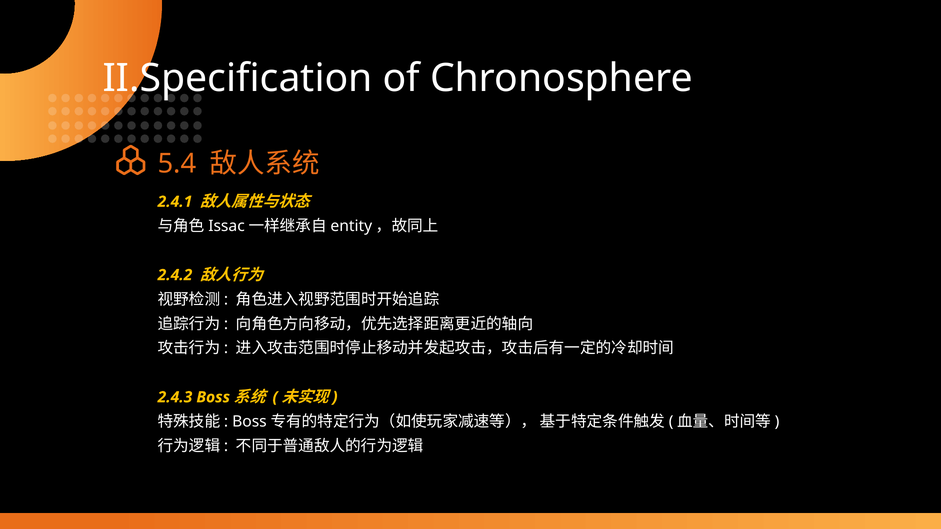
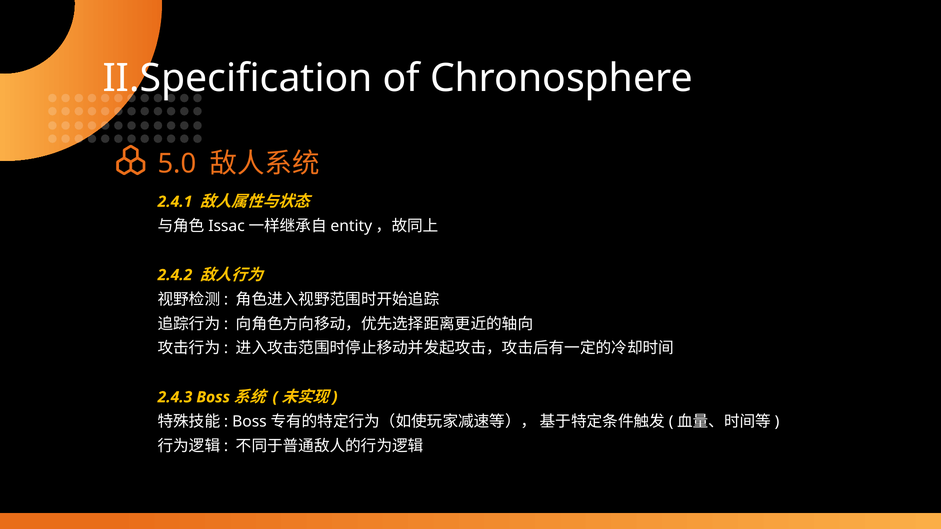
5.4: 5.4 -> 5.0 (177, 164)
